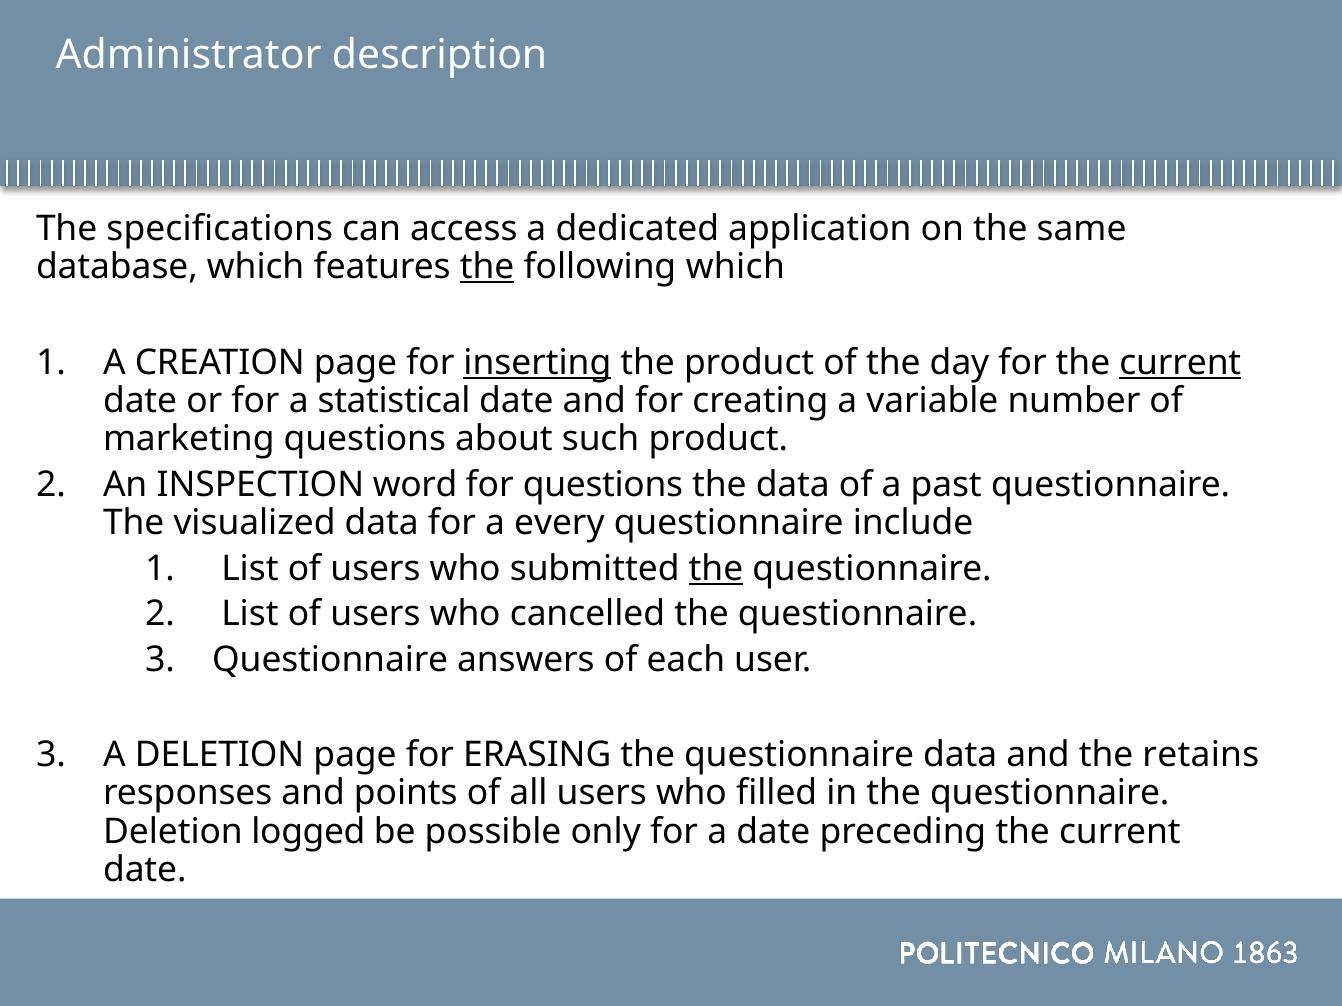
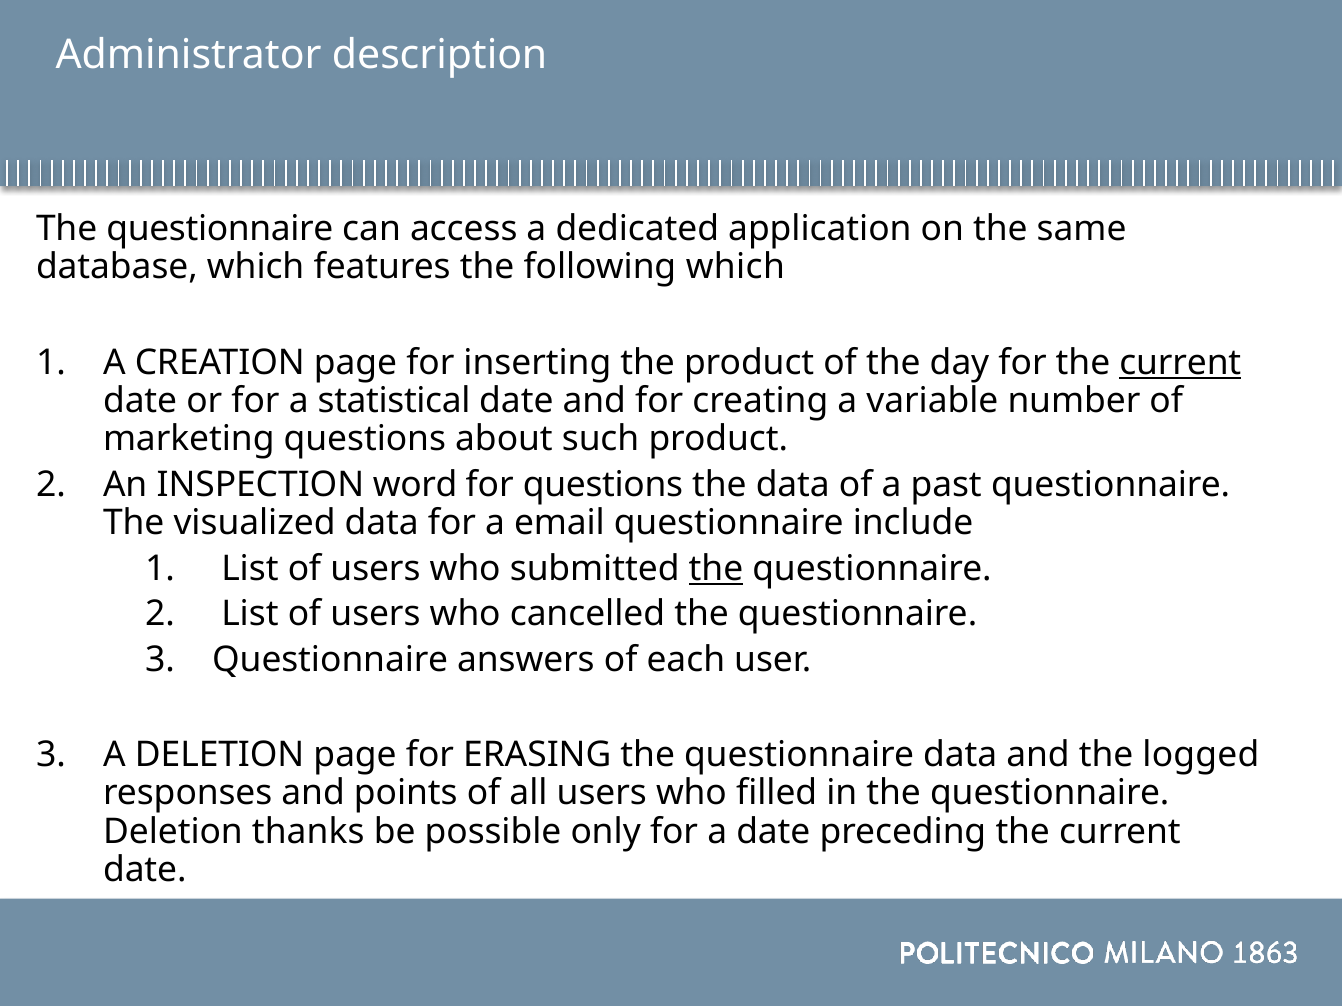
specifications: specifications -> questionnaire (220, 229)
the underline: present -> none (487, 267)
inserting underline: present -> none (537, 363)
every: every -> email (559, 523)
retains: retains -> logged (1201, 755)
logged: logged -> thanks (308, 832)
